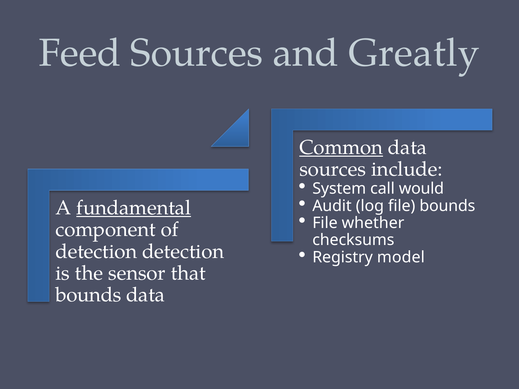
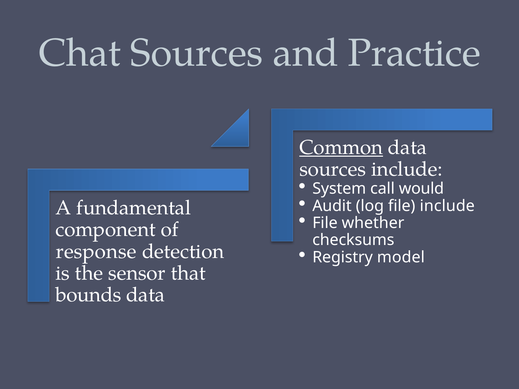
Feed: Feed -> Chat (80, 53)
Greatly: Greatly -> Practice (414, 53)
file bounds: bounds -> include (447, 206)
fundamental underline: present -> none (134, 208)
detection: detection -> response (96, 252)
